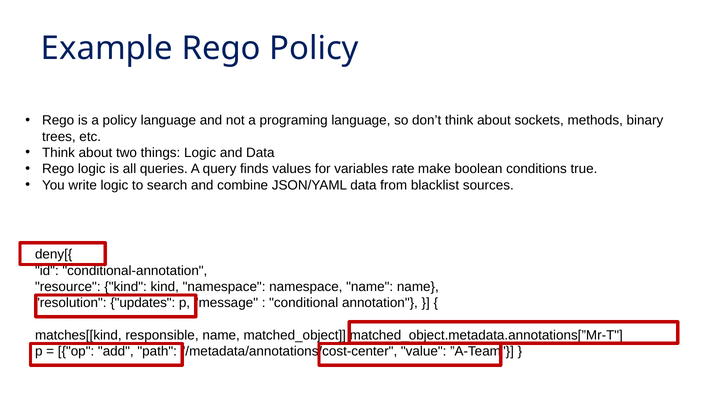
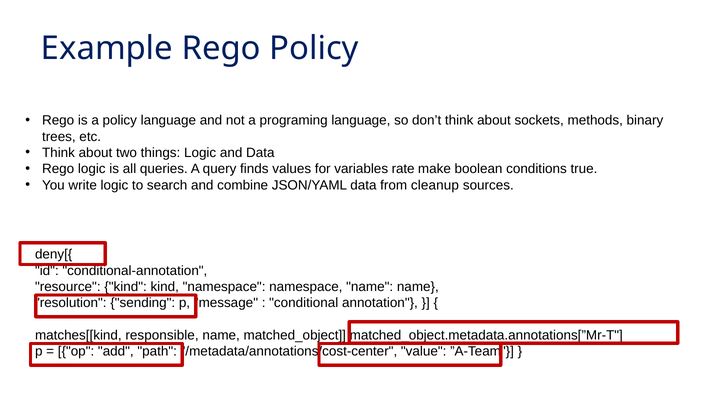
blacklist: blacklist -> cleanup (435, 185)
updates: updates -> sending (143, 303)
